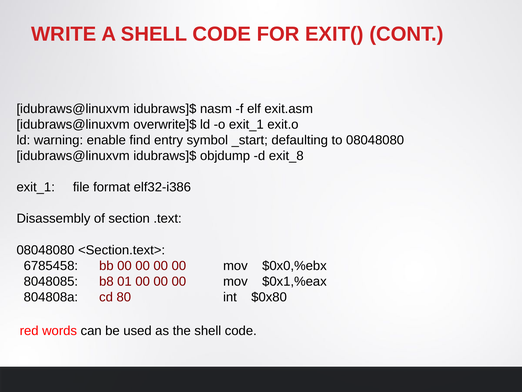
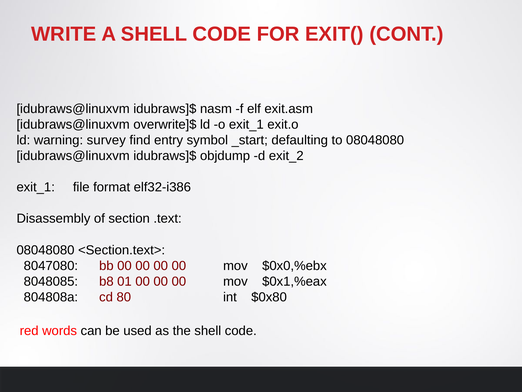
enable: enable -> survey (106, 140)
exit_8: exit_8 -> exit_2 (286, 156)
6785458: 6785458 -> 8047080 (51, 265)
